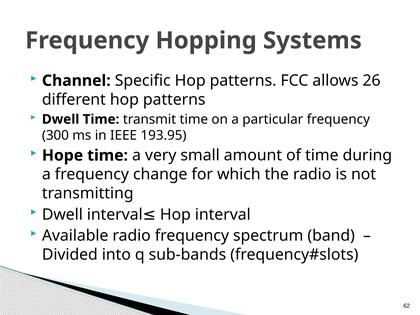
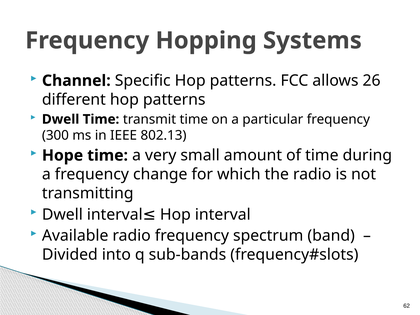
193.95: 193.95 -> 802.13 (163, 135)
